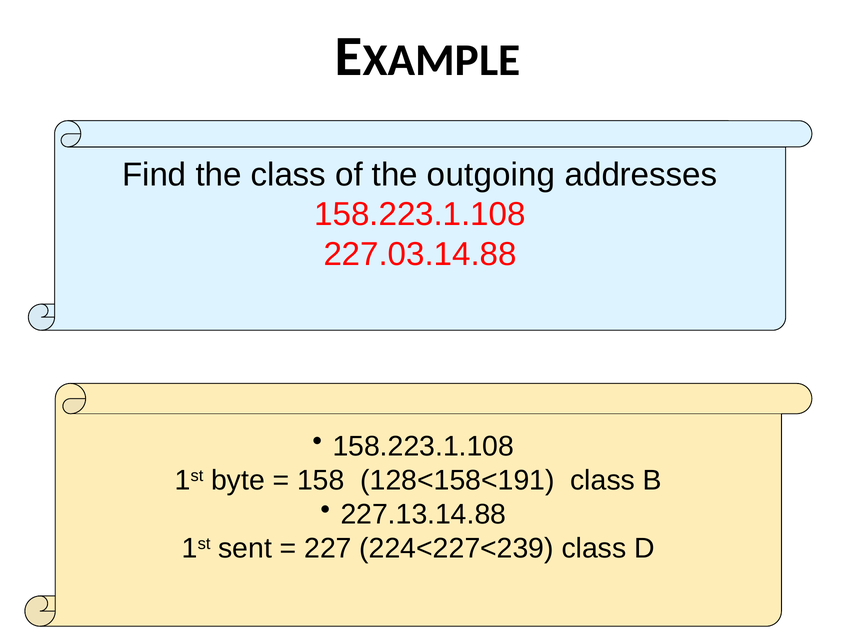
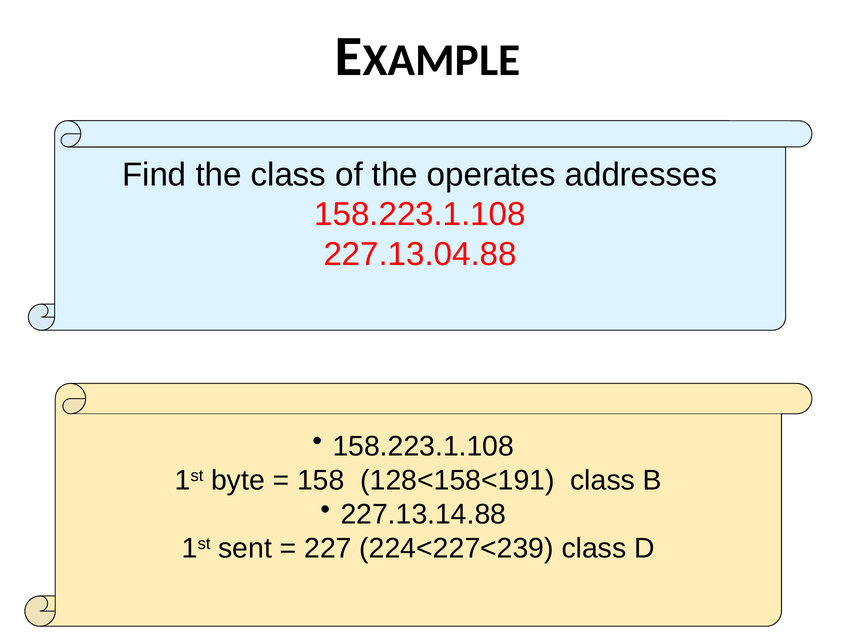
outgoing: outgoing -> operates (491, 175)
227.03.14.88: 227.03.14.88 -> 227.13.04.88 (420, 254)
